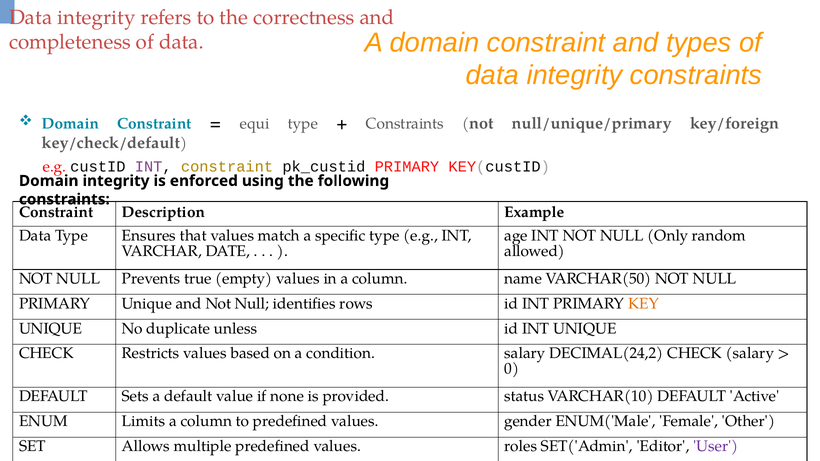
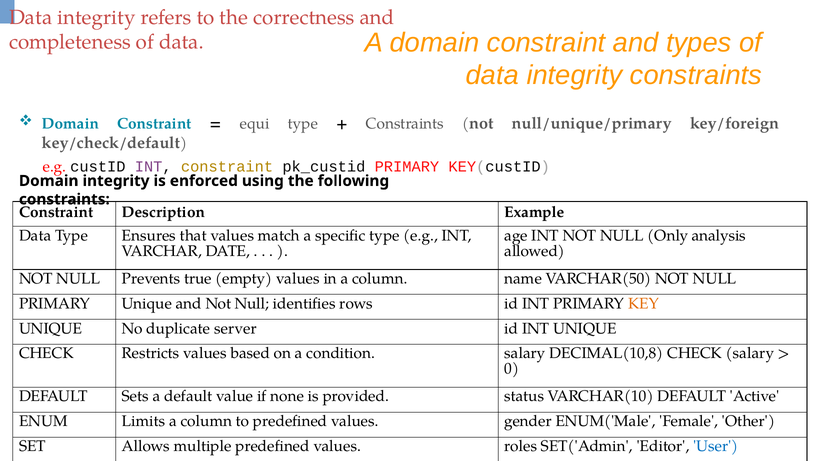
random: random -> analysis (719, 236)
unless: unless -> server (236, 329)
DECIMAL(24,2: DECIMAL(24,2 -> DECIMAL(10,8 (606, 354)
User colour: purple -> blue (716, 447)
